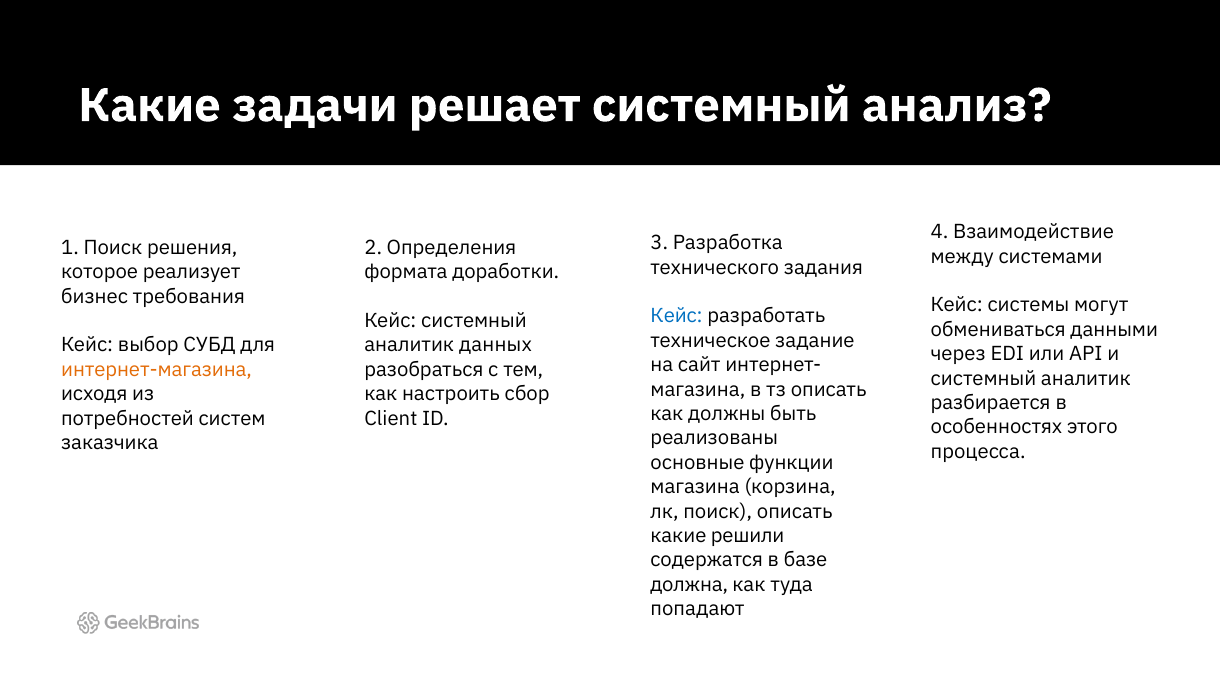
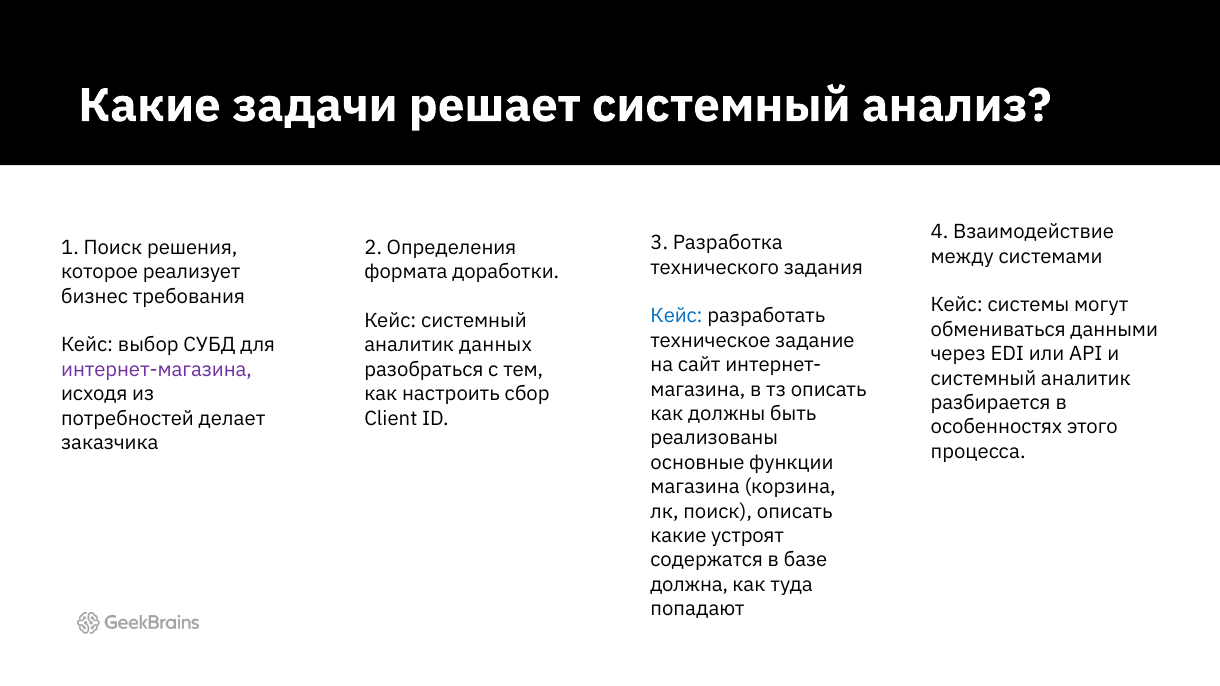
интернет-магазина colour: orange -> purple (157, 370)
систем: систем -> делает (232, 418)
решили: решили -> устроят (748, 536)
